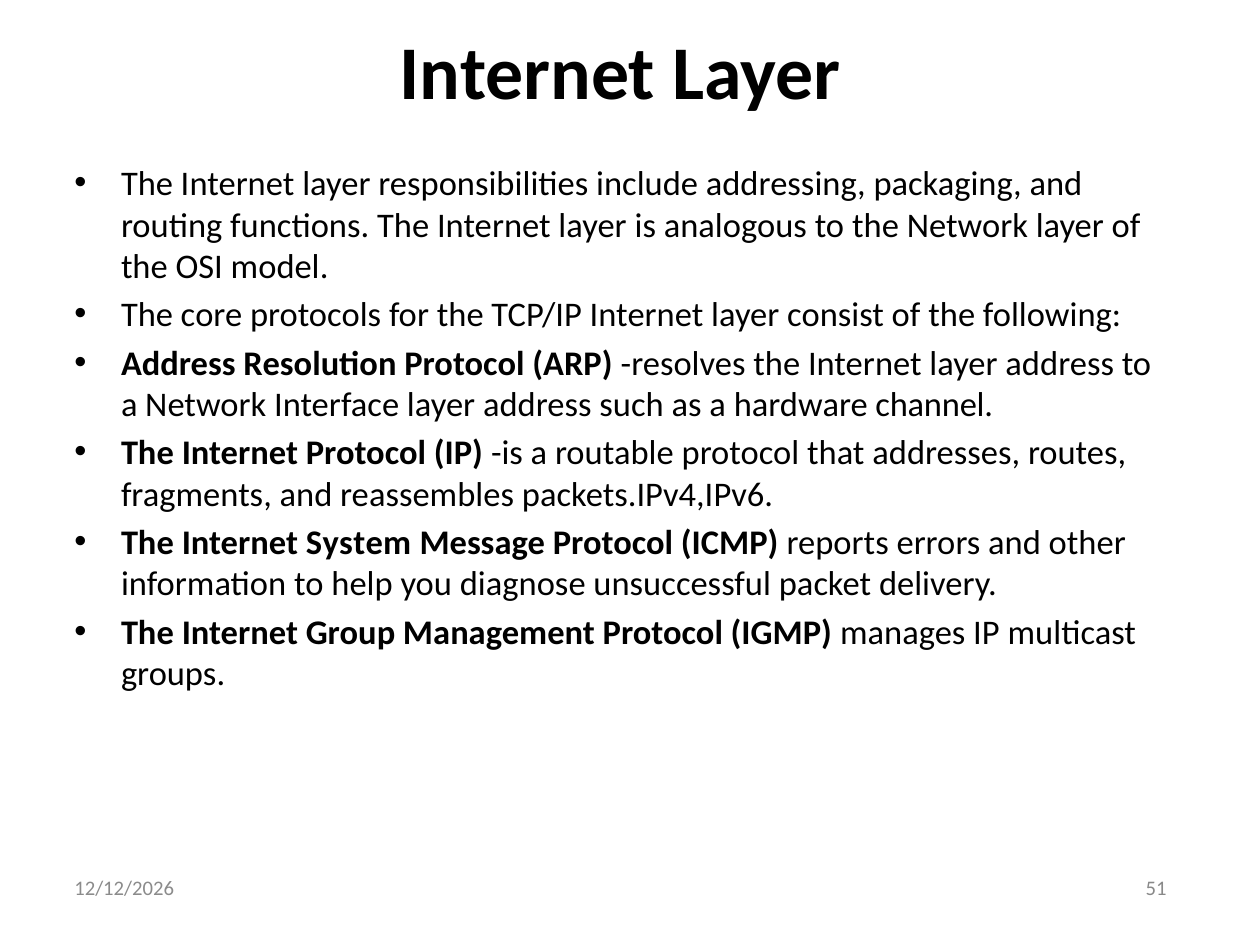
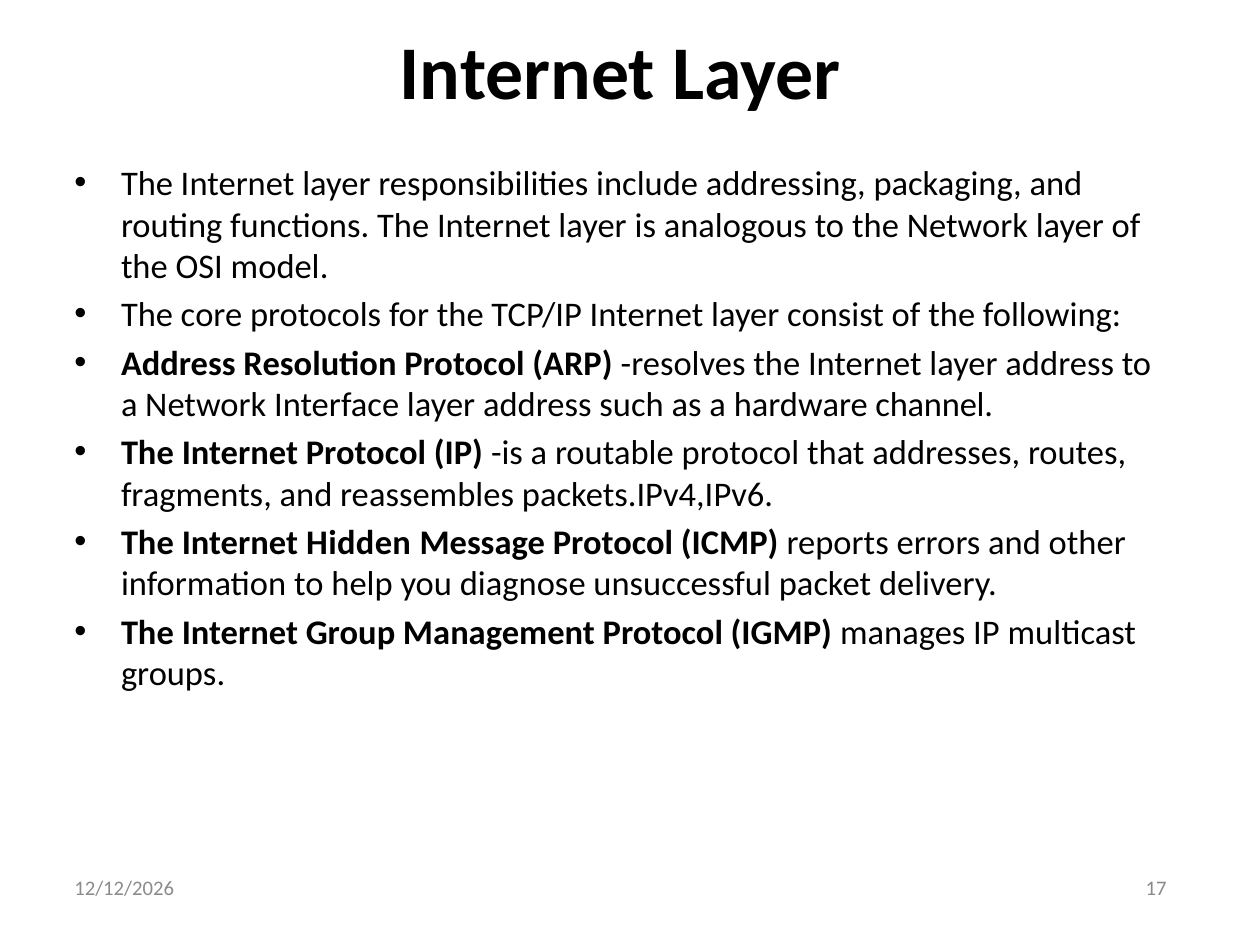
System: System -> Hidden (359, 543)
51: 51 -> 17 (1156, 889)
